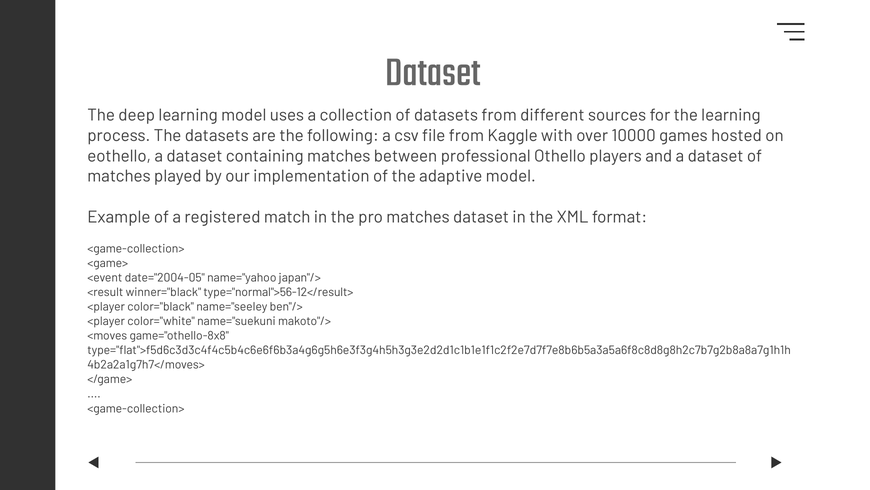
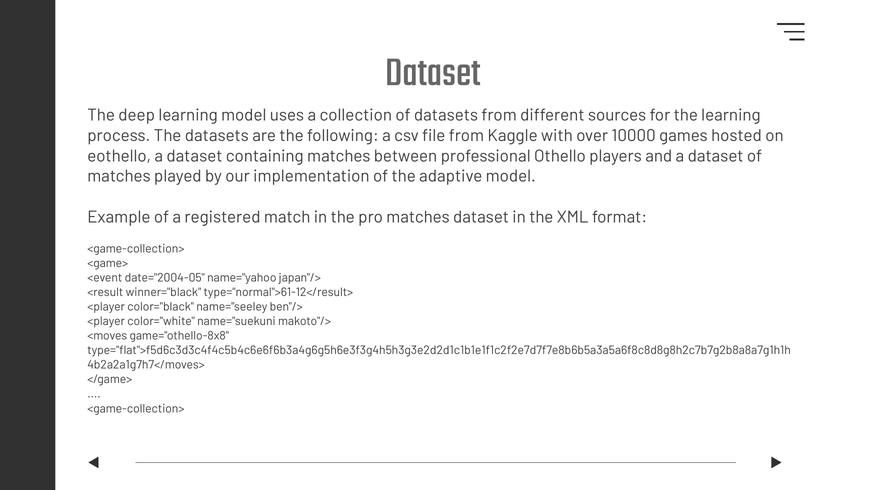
type="normal">56-12</result>: type="normal">56-12</result> -> type="normal">61-12</result> (278, 292)
